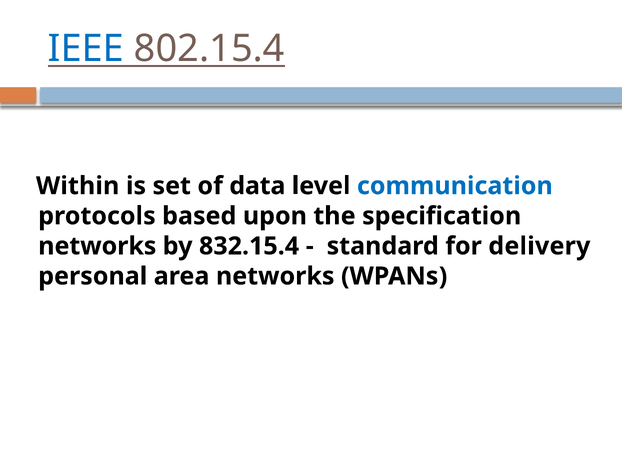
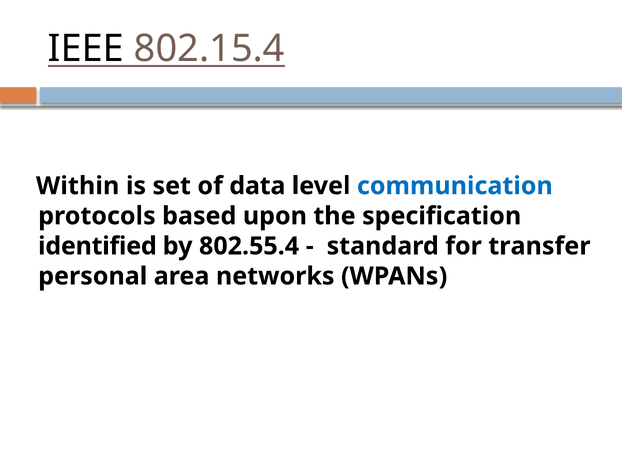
IEEE colour: blue -> black (86, 49)
networks: networks -> identified (97, 246)
832.15.4: 832.15.4 -> 802.55.4 (249, 246)
delivery: delivery -> transfer (539, 246)
